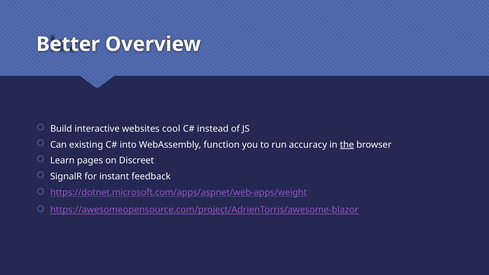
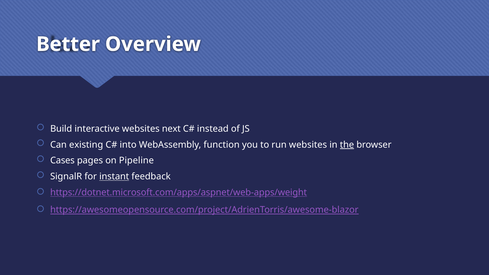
cool: cool -> next (171, 129)
run accuracy: accuracy -> websites (308, 145)
Learn: Learn -> Cases (62, 161)
Discreet: Discreet -> Pipeline (136, 161)
instant underline: none -> present (114, 177)
